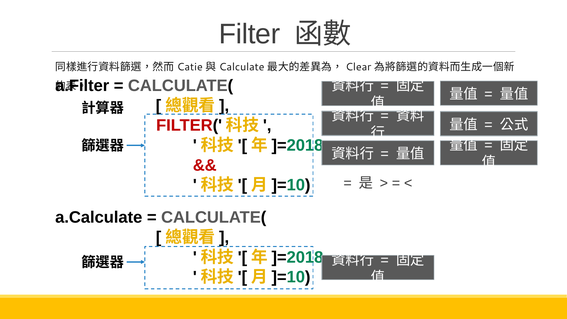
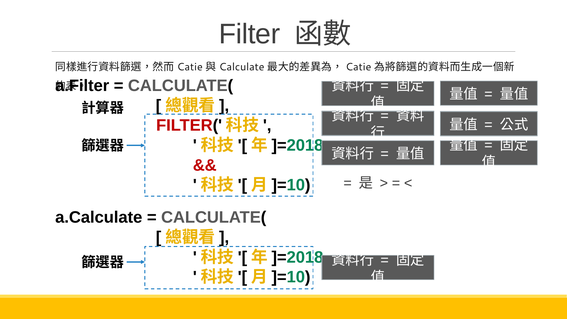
Clear: Clear -> Catie (358, 67)
